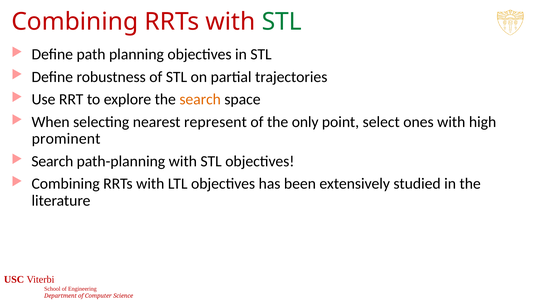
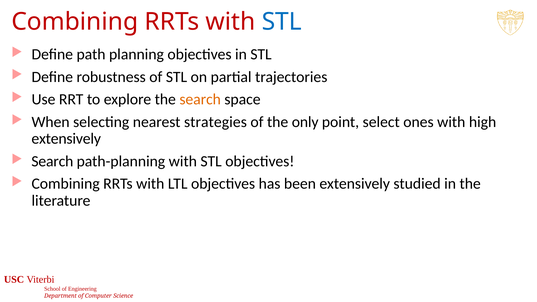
STL colour: green -> blue (282, 22)
represent: represent -> strategies (215, 122)
prominent: prominent -> extensively (66, 139)
